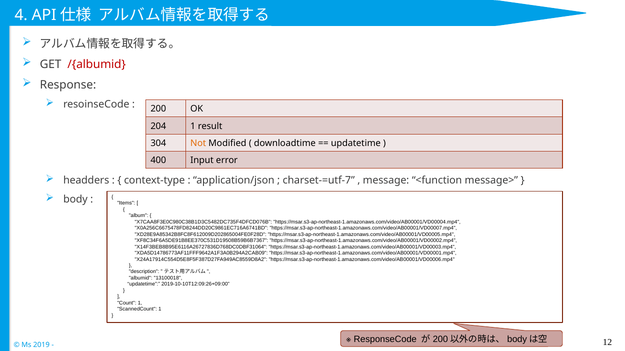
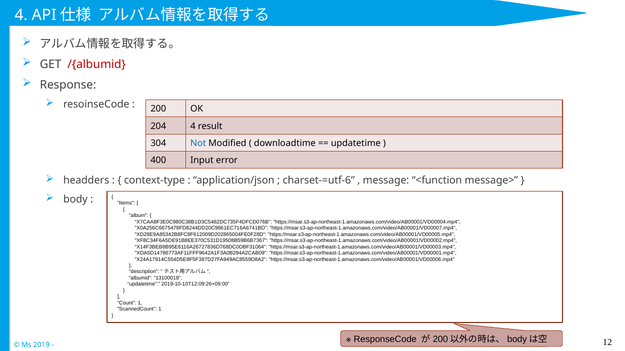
204 1: 1 -> 4 (193, 126)
Not colour: orange -> blue (198, 143)
charset-=utf-7: charset-=utf-7 -> charset-=utf-6 (319, 181)
